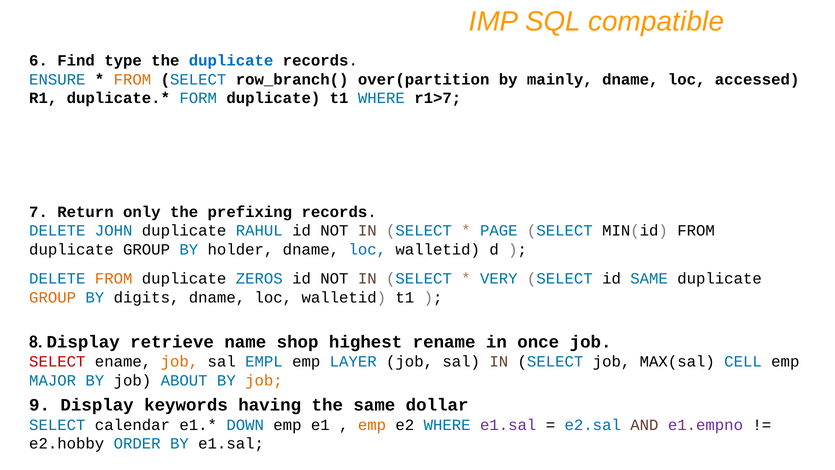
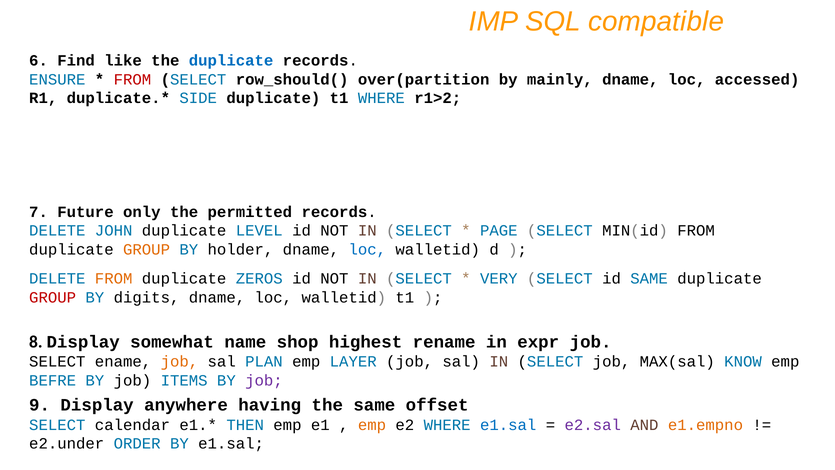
type: type -> like (123, 61)
FROM colour: orange -> red (132, 79)
row_branch(: row_branch( -> row_should( (292, 79)
FORM: FORM -> SIDE (198, 98)
r1>7: r1>7 -> r1>2 (438, 98)
Return: Return -> Future (85, 212)
prefixing: prefixing -> permitted (250, 212)
RAHUL: RAHUL -> LEVEL (259, 231)
GROUP colour: black -> orange (147, 249)
GROUP colour: orange -> red (53, 297)
retrieve: retrieve -> somewhat (172, 342)
once: once -> expr (538, 342)
SELECT colour: red -> black (57, 361)
EMPL: EMPL -> PLAN (264, 361)
CELL: CELL -> KNOW (743, 361)
MAJOR: MAJOR -> BEFRE (53, 380)
ABOUT: ABOUT -> ITEMS (184, 380)
job colour: orange -> purple (264, 380)
keywords: keywords -> anywhere (186, 405)
dollar: dollar -> offset (437, 405)
DOWN: DOWN -> THEN (245, 425)
e1.sal colour: purple -> blue (508, 425)
e2.sal colour: blue -> purple (593, 425)
e1.empno colour: purple -> orange (705, 425)
e2.hobby: e2.hobby -> e2.under (67, 443)
